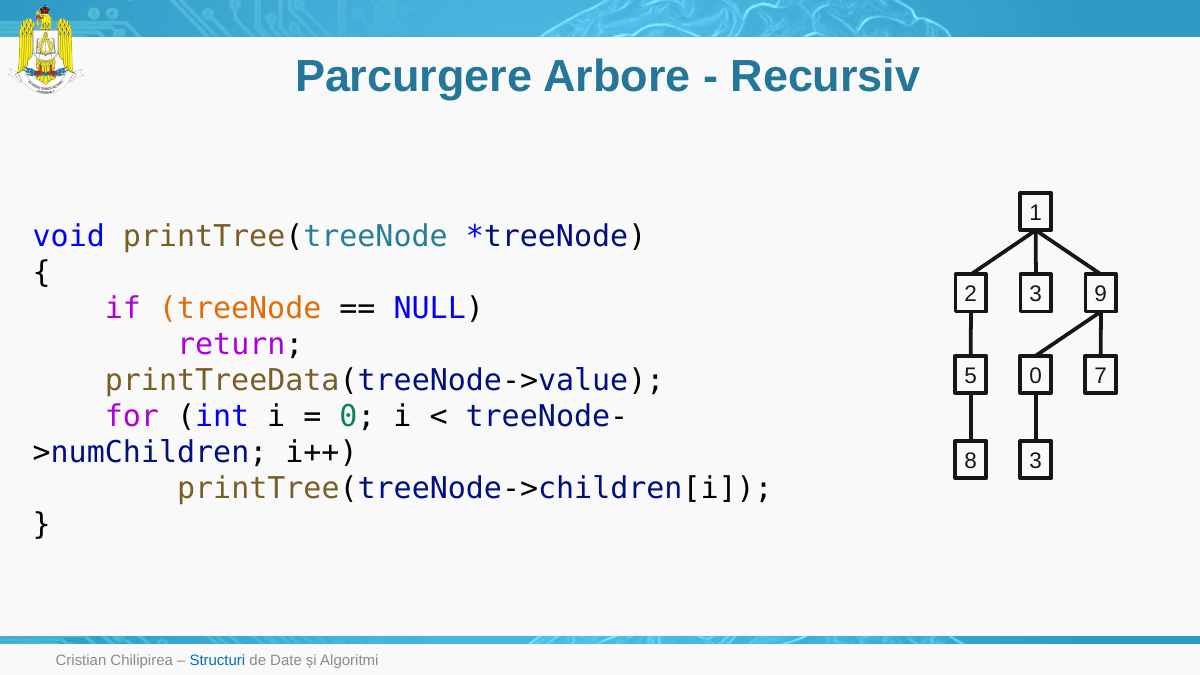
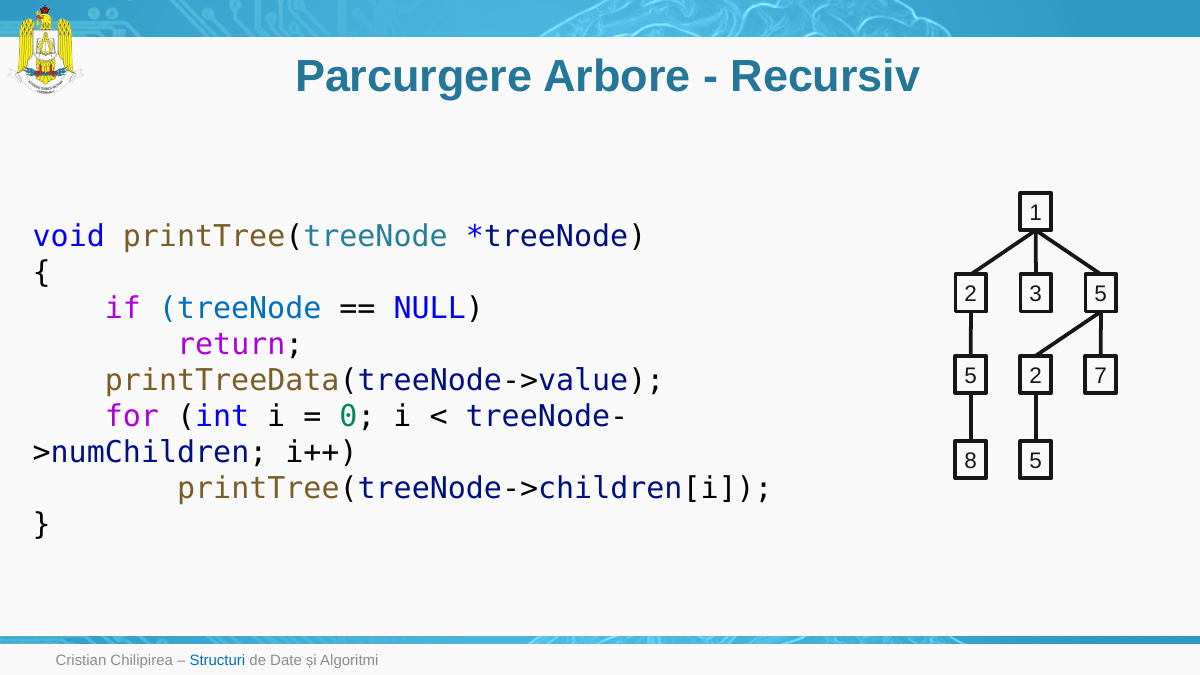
3 9: 9 -> 5 (1101, 295)
treeNode colour: orange -> blue (240, 308)
5 0: 0 -> 2 (1036, 376)
8 3: 3 -> 5 (1036, 461)
